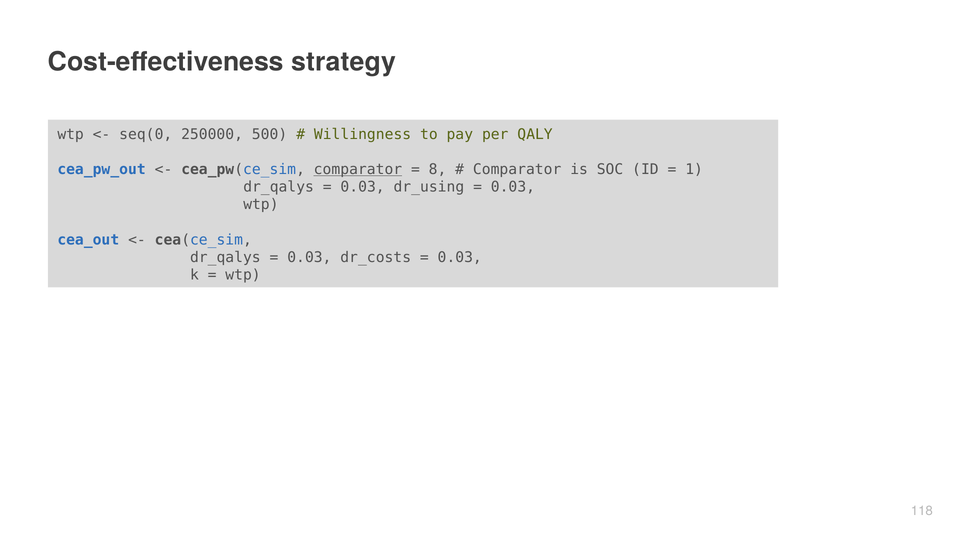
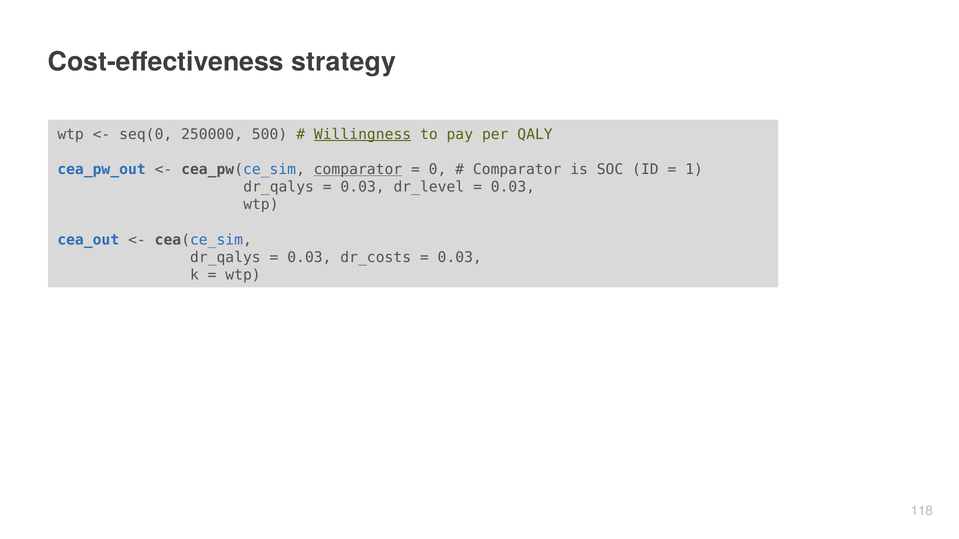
Willingness underline: none -> present (363, 134)
8: 8 -> 0 (438, 170)
dr_using: dr_using -> dr_level (429, 187)
